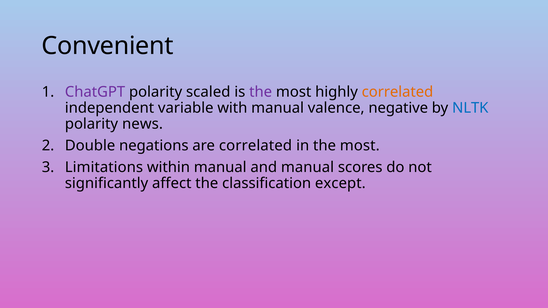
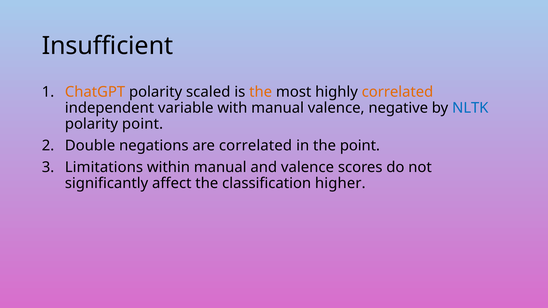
Convenient: Convenient -> Insufficient (107, 46)
ChatGPT colour: purple -> orange (95, 92)
the colour: purple -> orange (261, 92)
polarity news: news -> point (143, 124)
in the most: most -> point (360, 146)
and manual: manual -> valence (307, 168)
except: except -> higher (340, 184)
